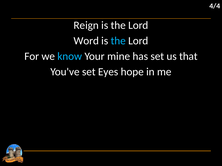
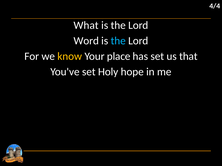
Reign: Reign -> What (86, 25)
know colour: light blue -> yellow (70, 56)
mine: mine -> place (119, 56)
Eyes: Eyes -> Holy (108, 72)
